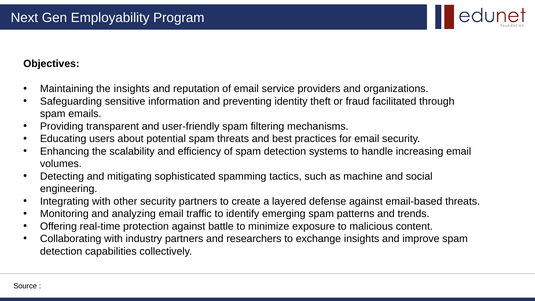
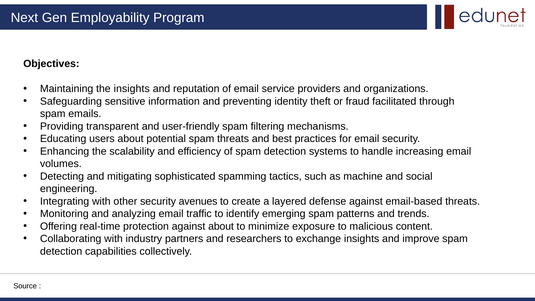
security partners: partners -> avenues (198, 201)
against battle: battle -> about (221, 226)
